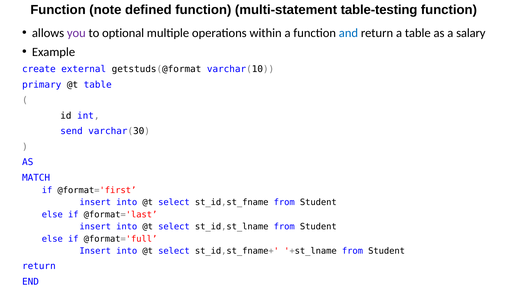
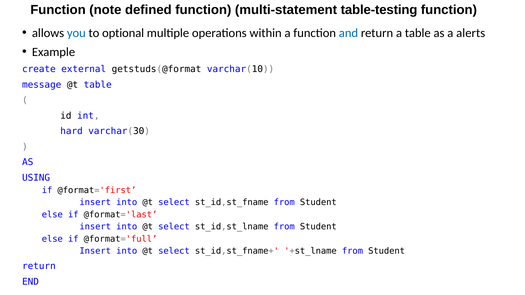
you colour: purple -> blue (76, 33)
salary: salary -> alerts (471, 33)
primary: primary -> message (42, 85)
send: send -> hard (72, 131)
MATCH: MATCH -> USING (36, 178)
